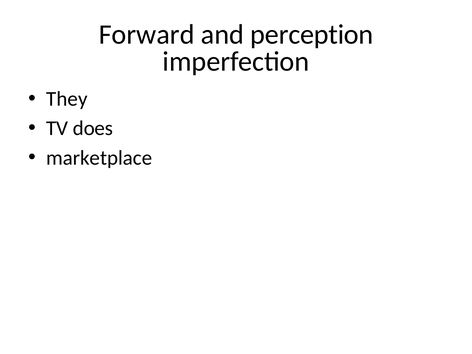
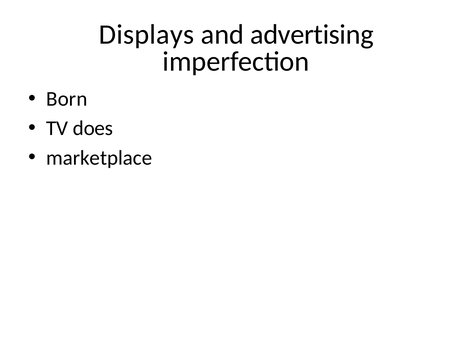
Forward: Forward -> Displays (146, 34)
perception: perception -> advertising (312, 34)
They: They -> Born (67, 99)
